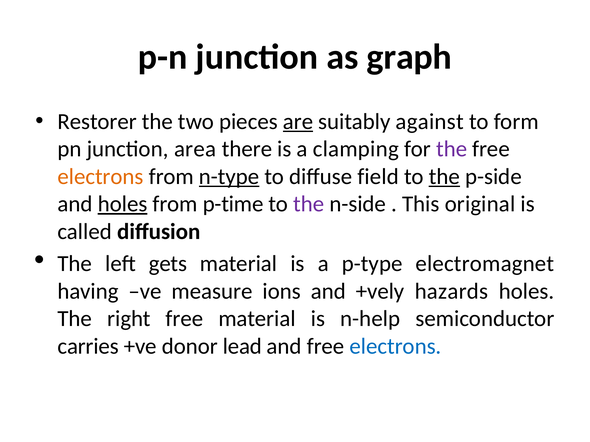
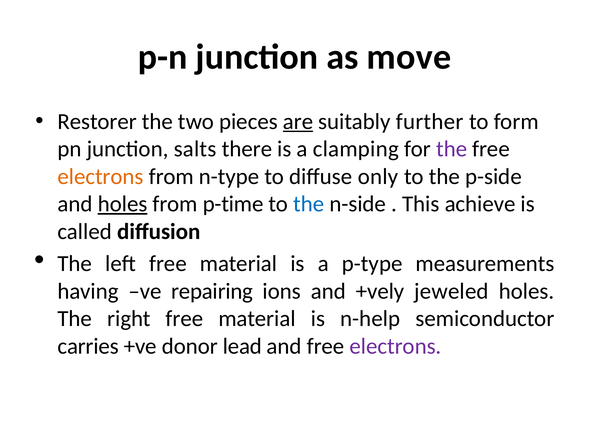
graph: graph -> move (409, 57)
against: against -> further (430, 122)
area: area -> salts (195, 149)
n-type underline: present -> none (229, 177)
field: field -> only (378, 177)
the underline: present -> none (444, 177)
the colour: purple -> blue (309, 204)
original: original -> achieve (480, 204)
left gets: gets -> free (168, 264)
electromagnet: electromagnet -> measurements (485, 264)
measure: measure -> repairing (212, 291)
hazards: hazards -> jeweled (451, 291)
electrons colour: blue -> purple (395, 347)
